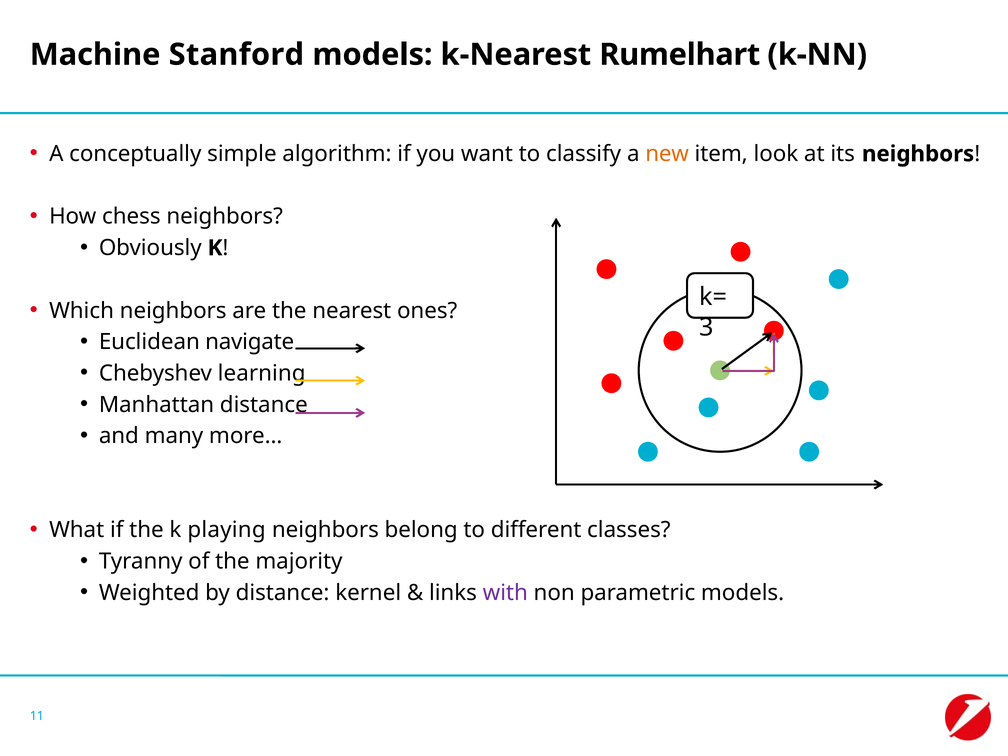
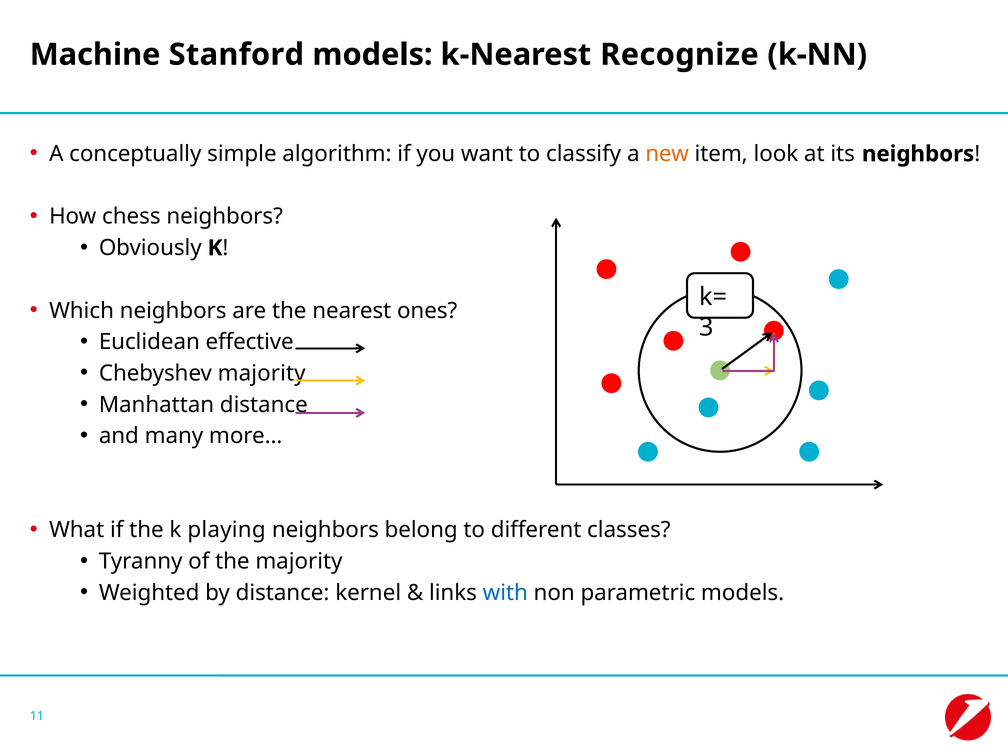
Rumelhart: Rumelhart -> Recognize (679, 55)
navigate: navigate -> effective (250, 342)
Chebyshev learning: learning -> majority (262, 373)
with colour: purple -> blue (505, 593)
